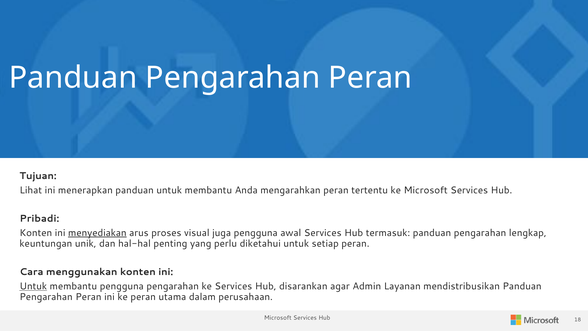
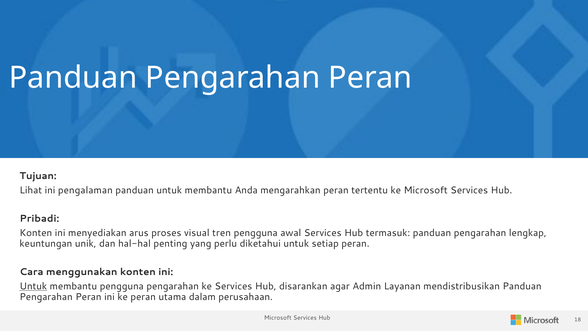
menerapkan: menerapkan -> pengalaman (85, 190)
menyediakan underline: present -> none (97, 233)
juga: juga -> tren (222, 233)
